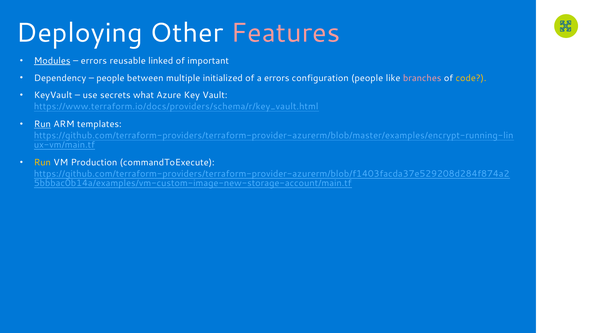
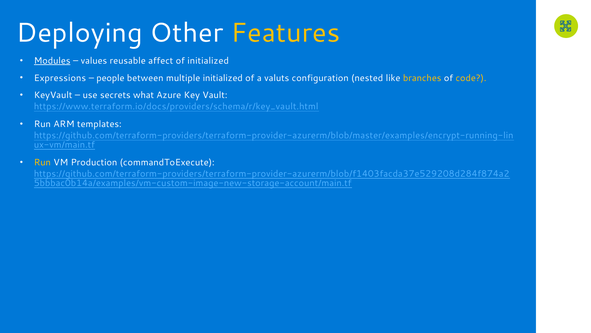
Features colour: pink -> yellow (286, 33)
errors: errors -> values (94, 61)
linked: linked -> affect (161, 61)
of important: important -> initialized (208, 61)
Dependency: Dependency -> Expressions (60, 78)
a errors: errors -> valuts (277, 78)
configuration people: people -> nested (367, 78)
branches colour: pink -> yellow (422, 78)
Run underline: present -> none (42, 124)
